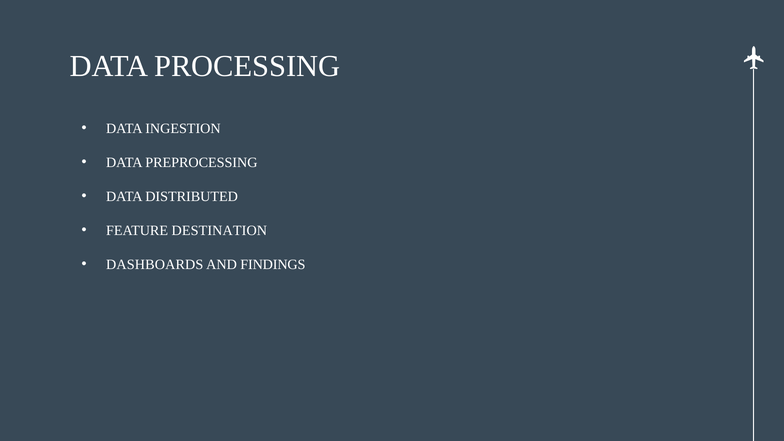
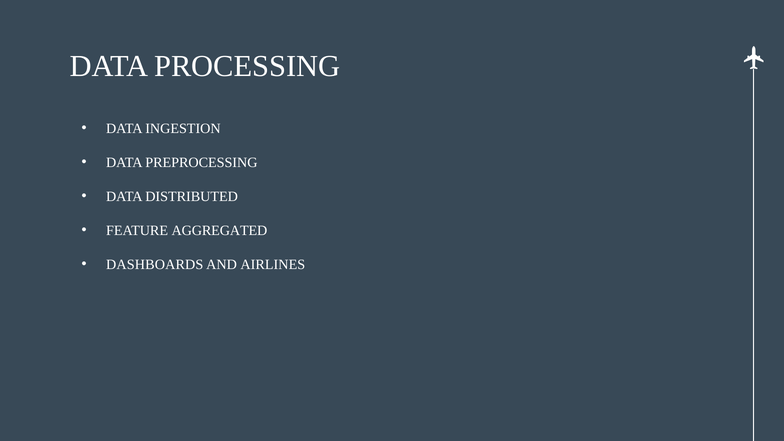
DESTINATION: DESTINATION -> AGGREGATED (219, 231)
FINDINGS: FINDINGS -> AIRLINES (273, 265)
